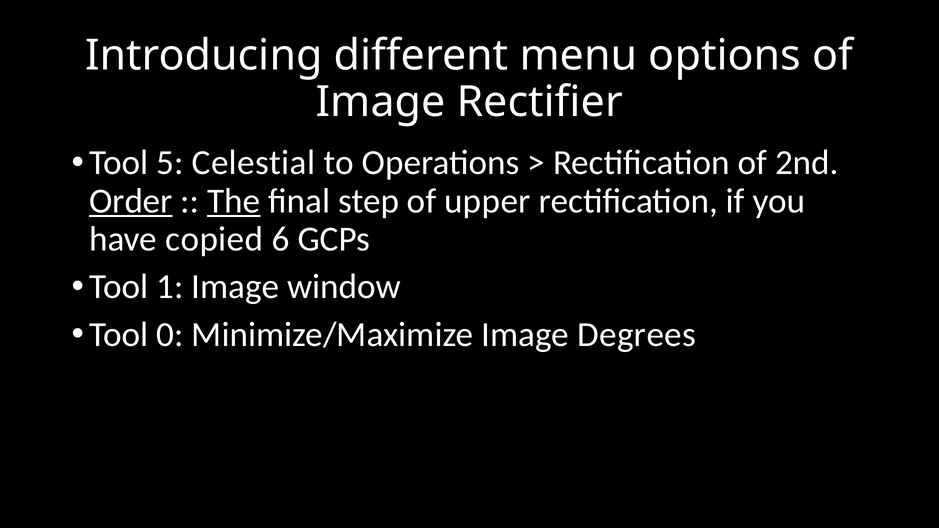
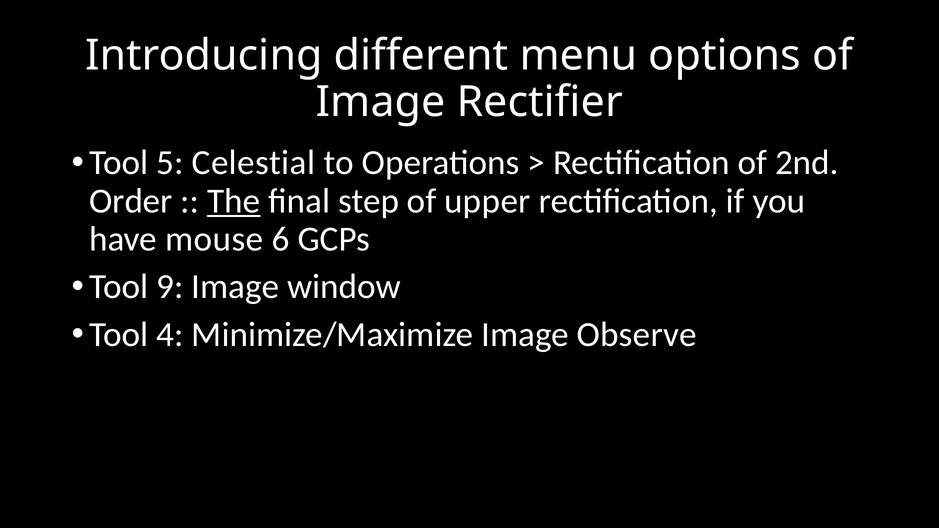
Order underline: present -> none (131, 201)
copied: copied -> mouse (214, 239)
1: 1 -> 9 (170, 287)
0: 0 -> 4 (170, 335)
Degrees: Degrees -> Observe (637, 335)
